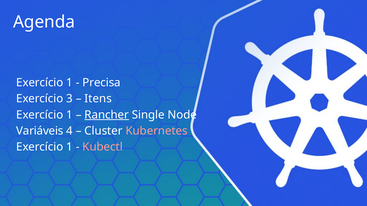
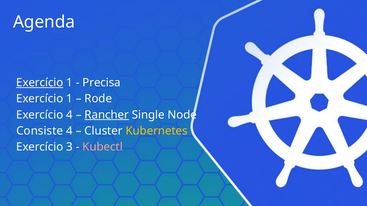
Exercício underline: none -> present (40, 83)
3: 3 -> 1 (69, 99)
Itens: Itens -> Rode (98, 99)
1: 1 -> 4 (69, 115)
Variáveis: Variáveis -> Consiste (40, 131)
Kubernetes colour: pink -> yellow (157, 131)
1: 1 -> 3 (69, 147)
